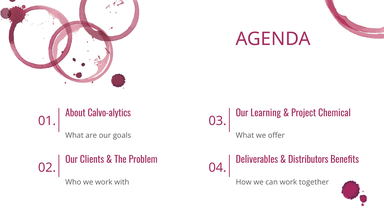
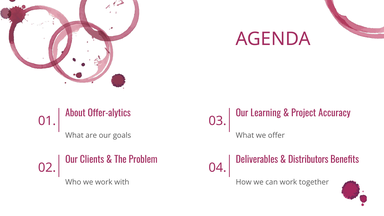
Calvo-alytics: Calvo-alytics -> Offer-alytics (109, 113)
Chemical: Chemical -> Accuracy (334, 113)
